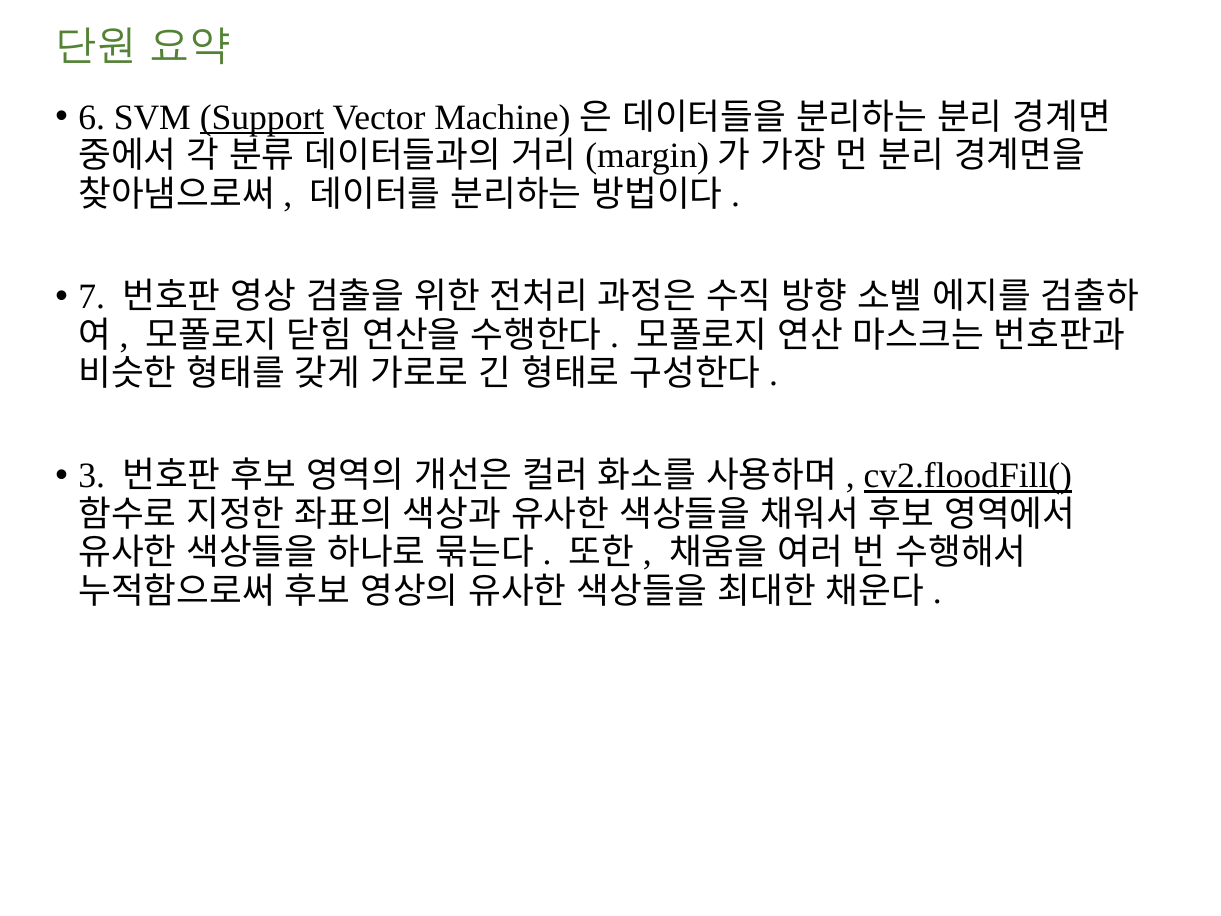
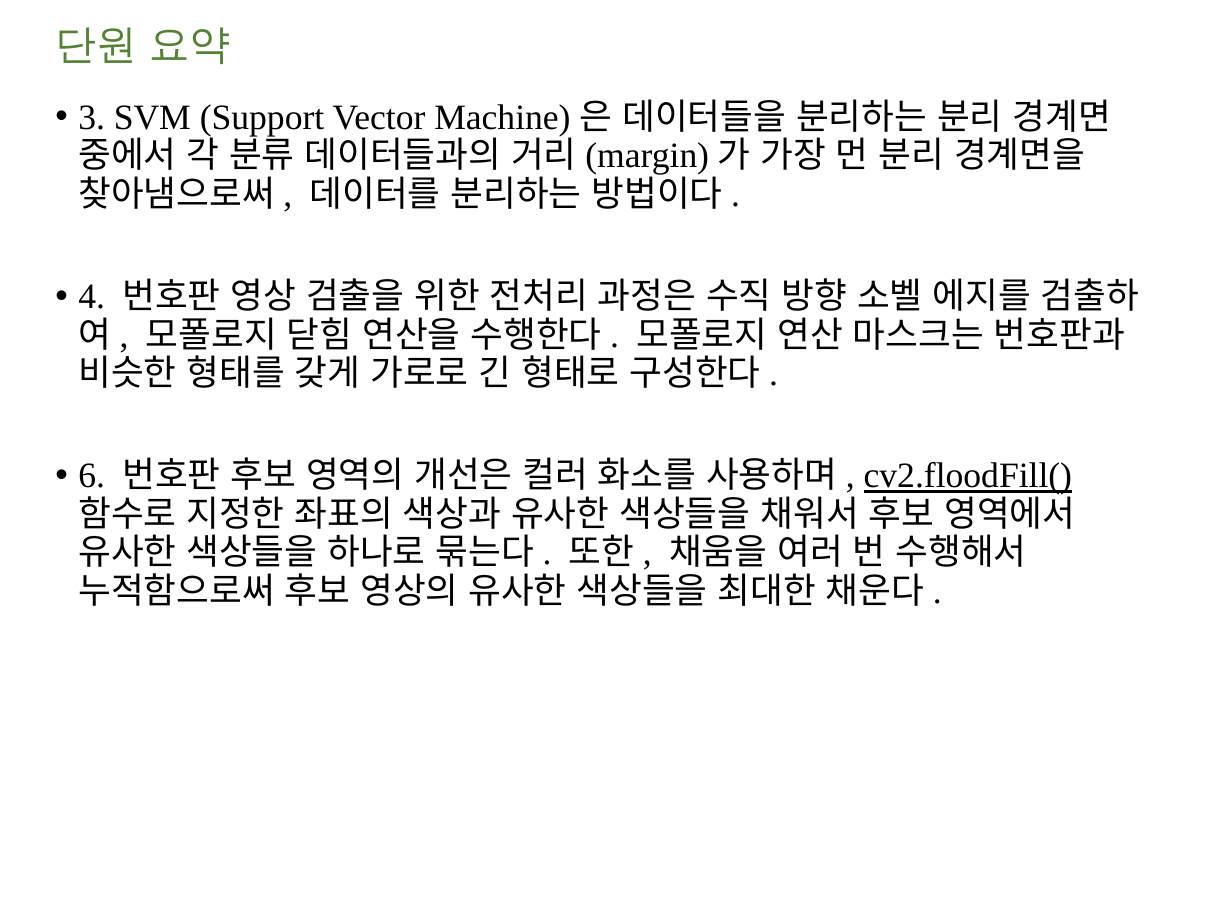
6: 6 -> 3 (92, 117)
Support underline: present -> none (262, 117)
7: 7 -> 4 (92, 297)
3: 3 -> 6 (92, 476)
